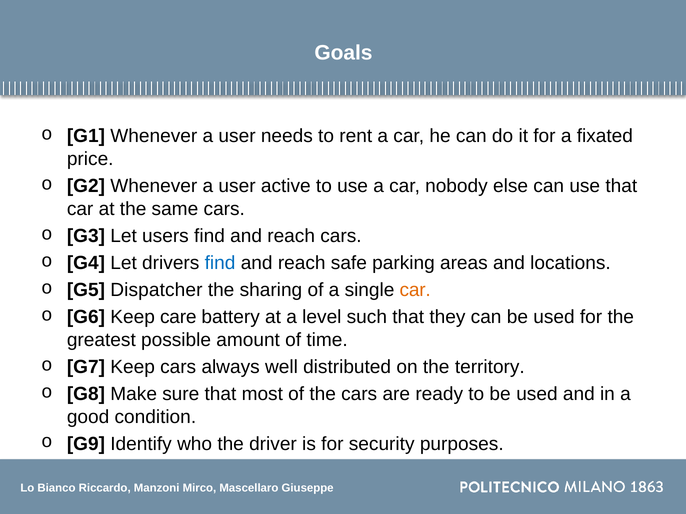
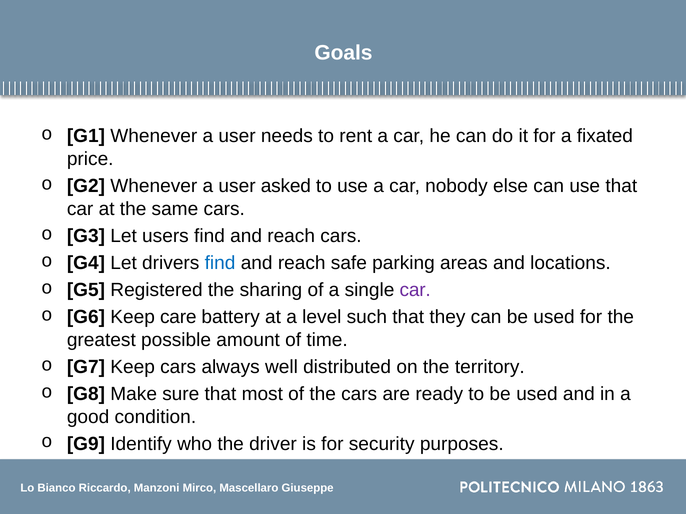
active: active -> asked (286, 186)
Dispatcher: Dispatcher -> Registered (156, 290)
car colour: orange -> purple (415, 290)
